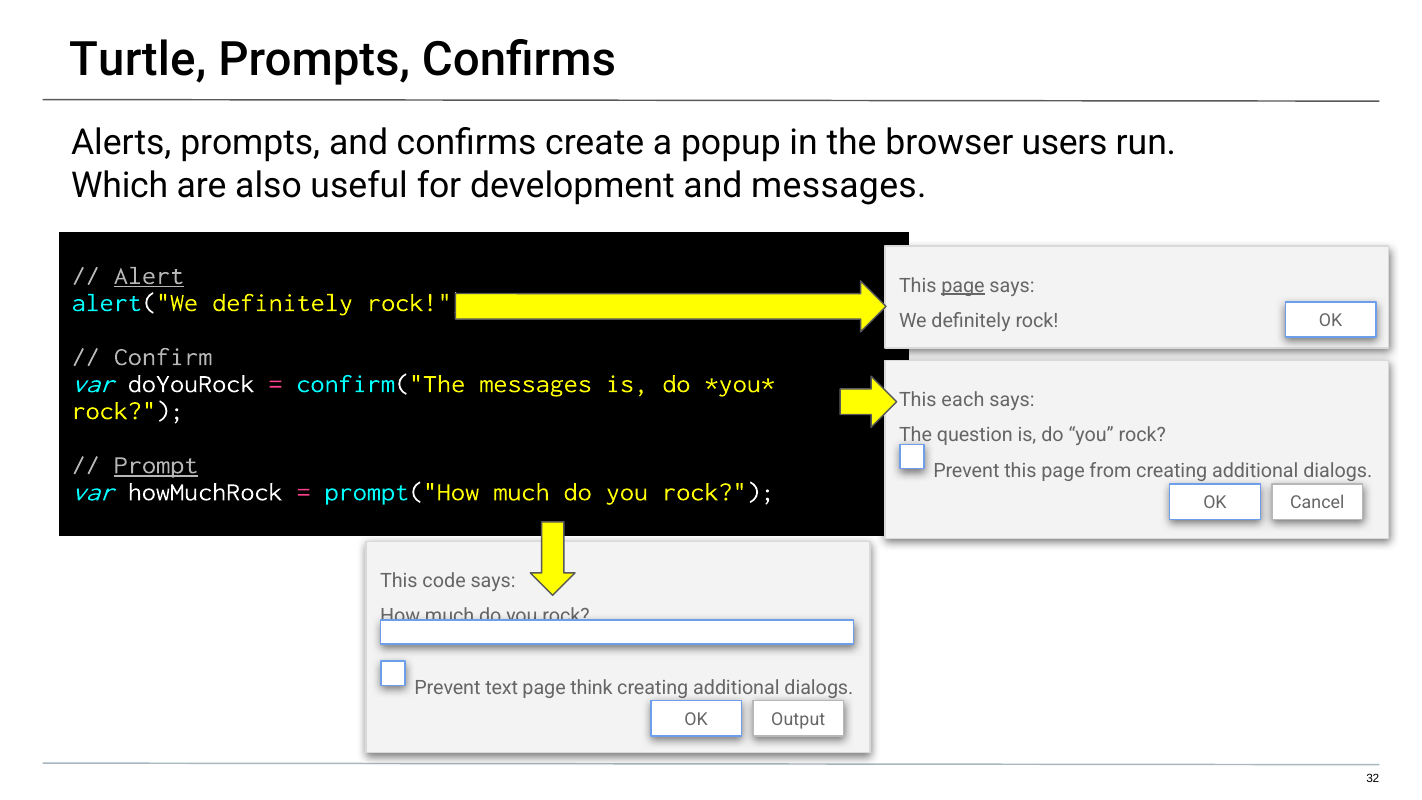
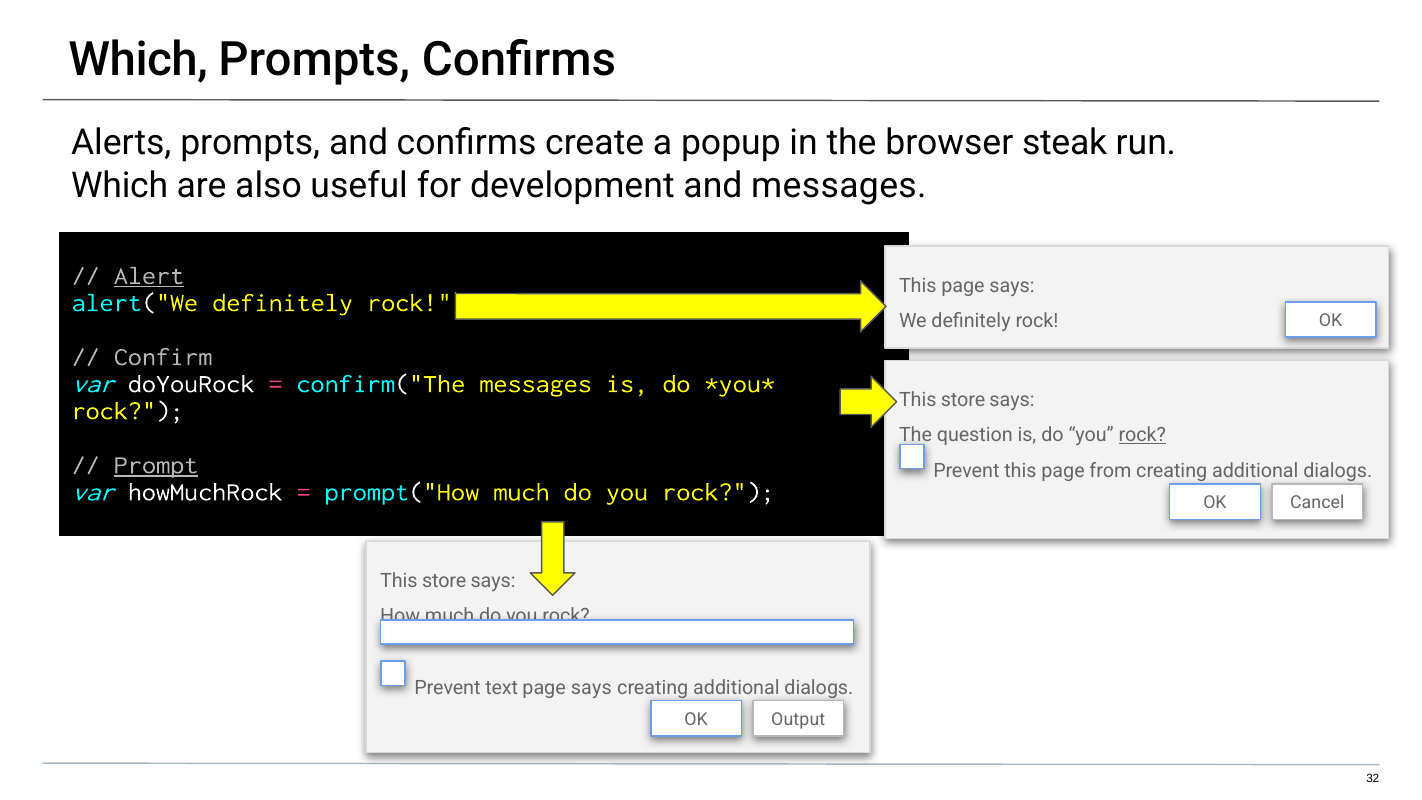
Turtle: Turtle -> Which (138, 60)
users: users -> steak (1065, 143)
page underline: present -> none (963, 285)
each: each -> store (963, 400)
rock underline: none -> present (1142, 435)
code: code -> store (444, 581)
think: think -> says (591, 687)
